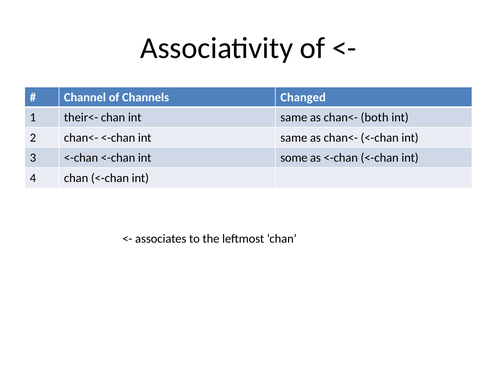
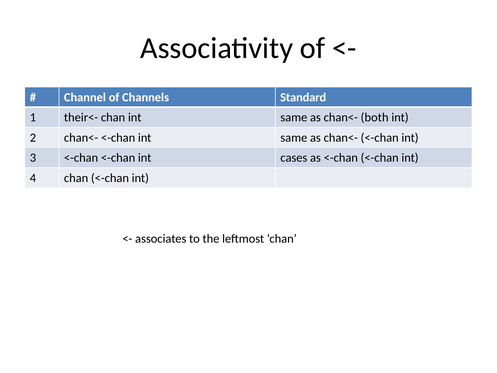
Changed: Changed -> Standard (303, 97)
some: some -> cases (294, 158)
